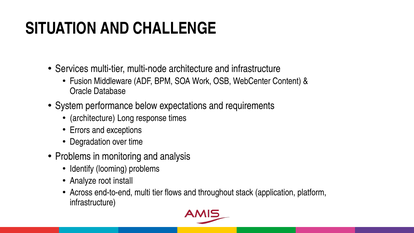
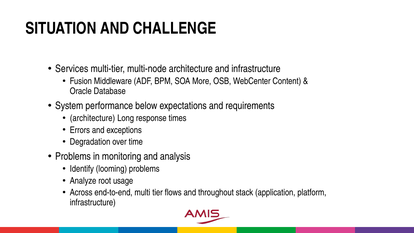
Work: Work -> More (202, 81)
install: install -> usage (123, 181)
